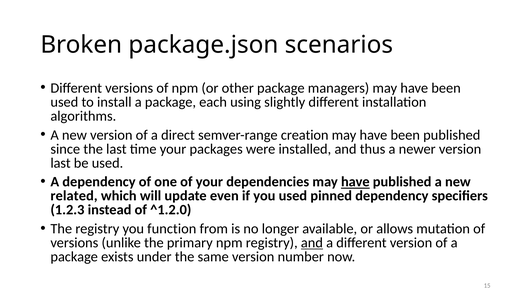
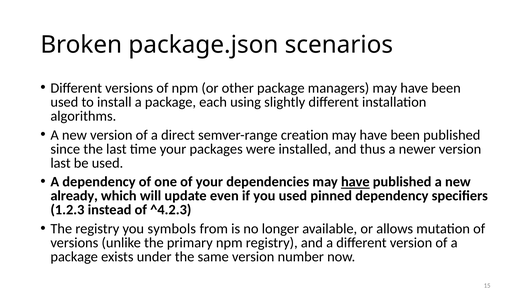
related: related -> already (74, 196)
^1.2.0: ^1.2.0 -> ^4.2.3 (171, 210)
function: function -> symbols (172, 229)
and underline: present -> none (312, 243)
